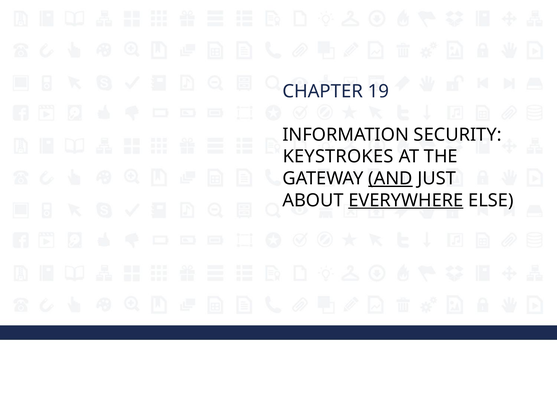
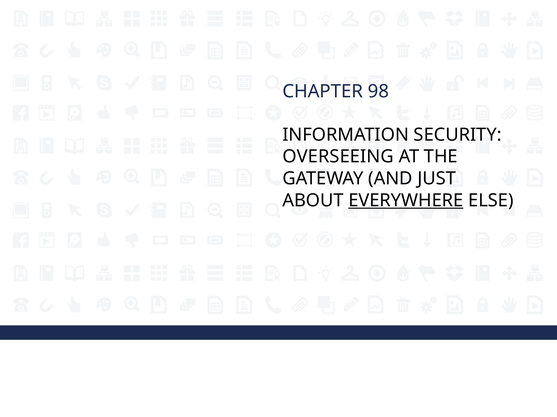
19: 19 -> 98 (378, 92)
KEYSTROKES: KEYSTROKES -> OVERSEEING (338, 157)
AND underline: present -> none (390, 179)
